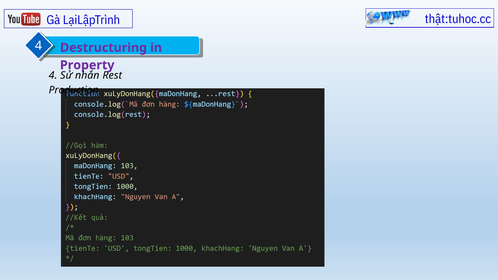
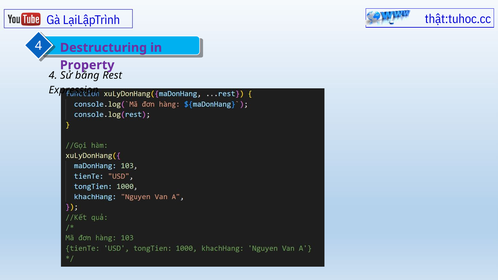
nhắn: nhắn -> bằng (87, 76)
Production: Production -> Expression (74, 90)
